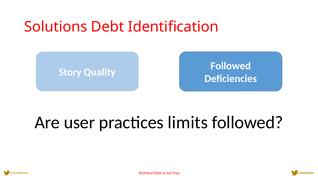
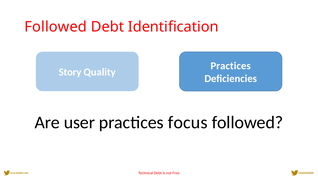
Solutions: Solutions -> Followed (56, 27)
Followed: Followed -> Practices (231, 66)
limits: limits -> focus (188, 122)
